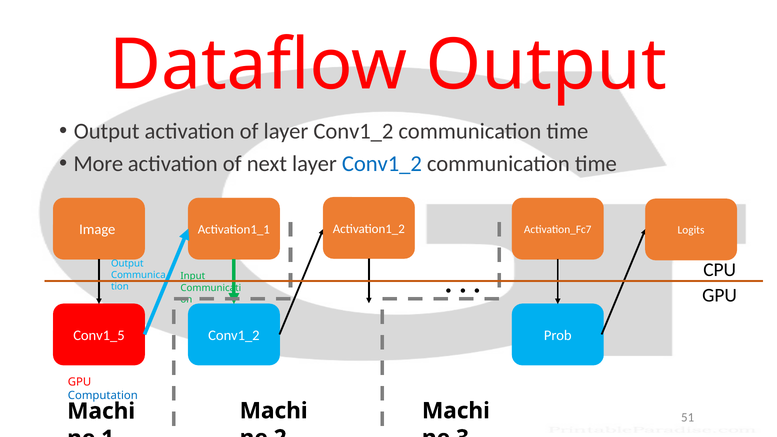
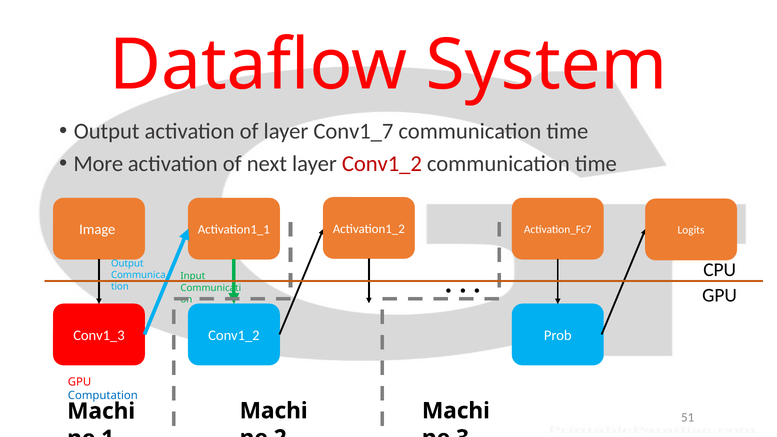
Dataflow Output: Output -> System (547, 65)
of layer Conv1_2: Conv1_2 -> Conv1_7 (353, 131)
Conv1_2 colour: blue -> red (382, 164)
Conv1_5: Conv1_5 -> Conv1_3 (99, 336)
